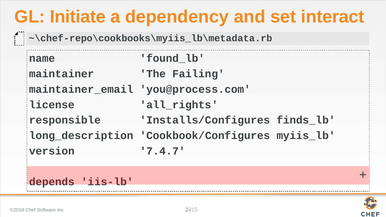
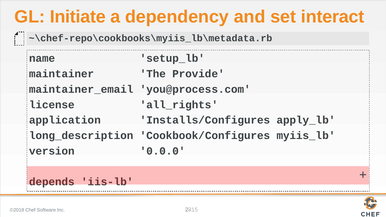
found_lb: found_lb -> setup_lb (172, 58)
Failing: Failing -> Provide (198, 74)
responsible: responsible -> application (65, 120)
finds_lb: finds_lb -> apply_lb (306, 120)
7.4.7: 7.4.7 -> 0.0.0 (163, 151)
